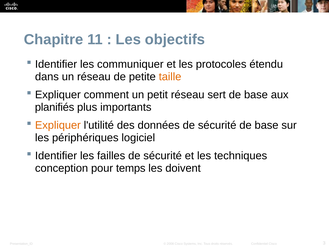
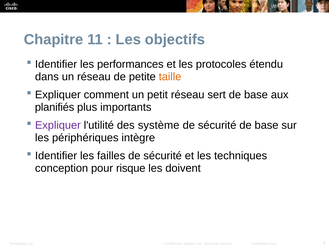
communiquer: communiquer -> performances (130, 64)
Expliquer colour: orange -> purple (58, 125)
données: données -> système (159, 125)
logiciel: logiciel -> intègre (138, 138)
temps: temps -> risque (131, 168)
